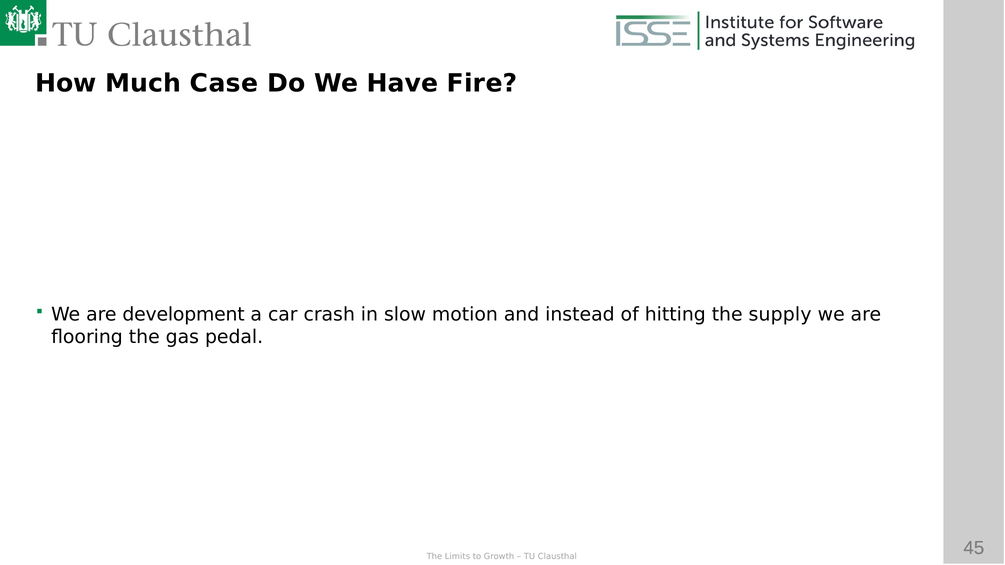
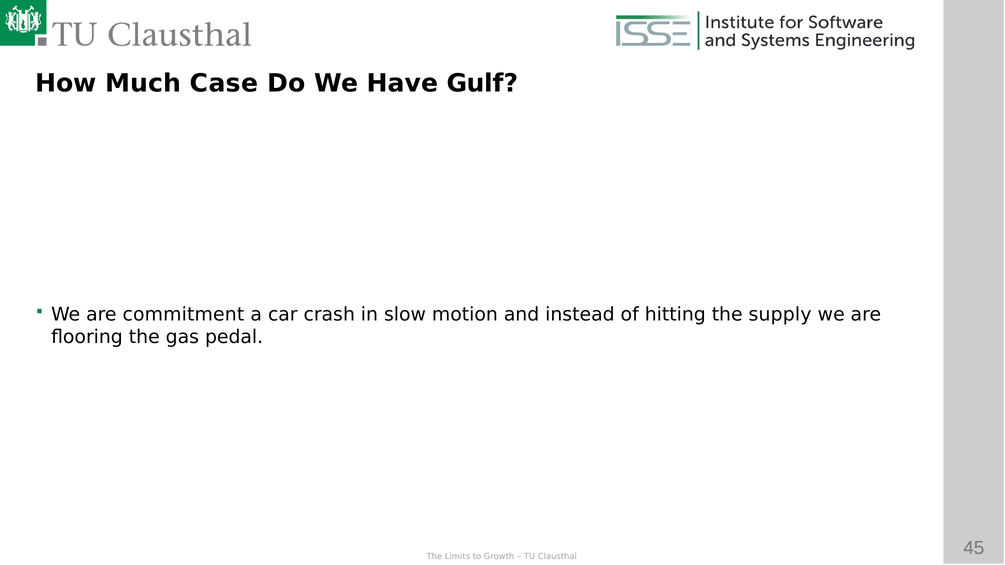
Fire: Fire -> Gulf (482, 84)
development: development -> commitment (183, 315)
